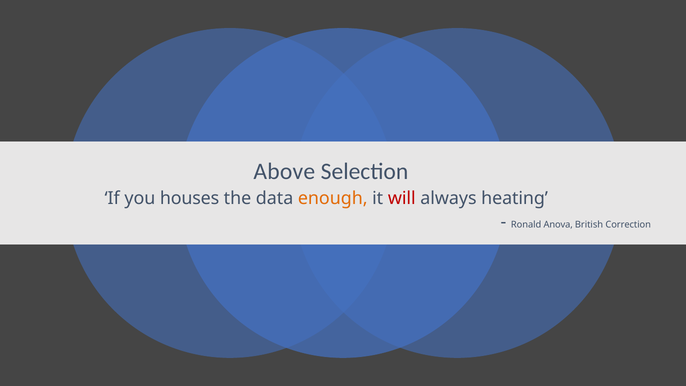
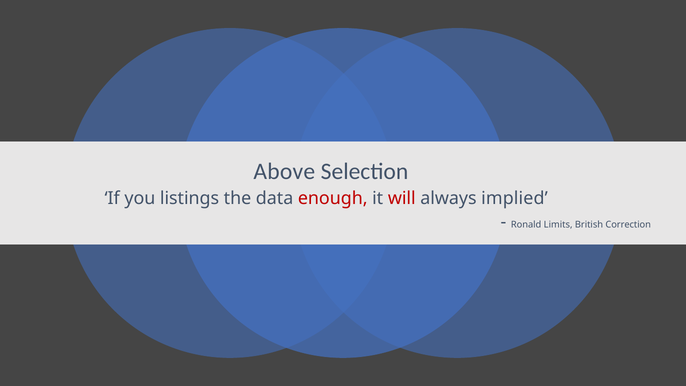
houses: houses -> listings (190, 198)
enough colour: orange -> red (333, 198)
heating: heating -> implied (514, 198)
Anova: Anova -> Limits (558, 224)
